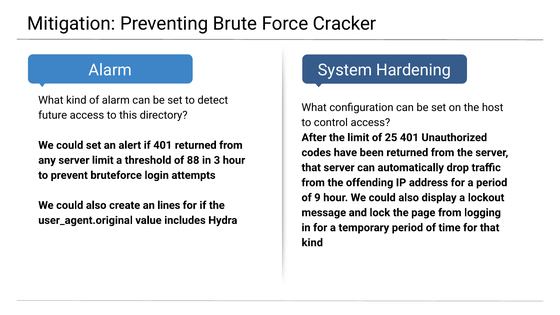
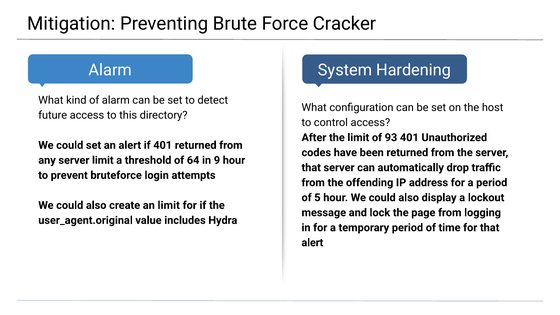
25: 25 -> 93 (391, 138)
88: 88 -> 64 (193, 160)
3: 3 -> 9 (217, 160)
9: 9 -> 5 (317, 198)
an lines: lines -> limit (169, 205)
kind: kind -> alert (312, 243)
